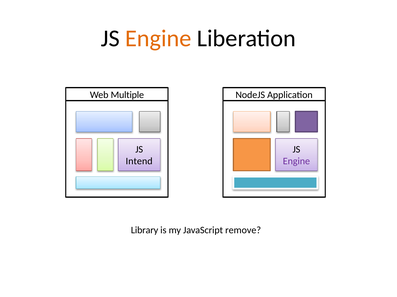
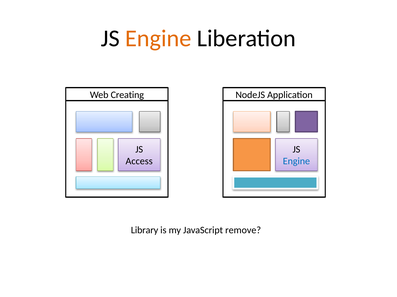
Multiple: Multiple -> Creating (127, 95)
Intend: Intend -> Access (139, 162)
Engine colour: purple -> blue (296, 162)
